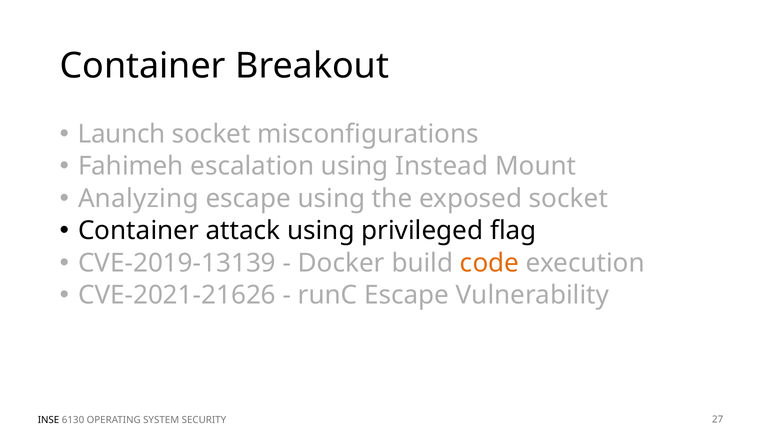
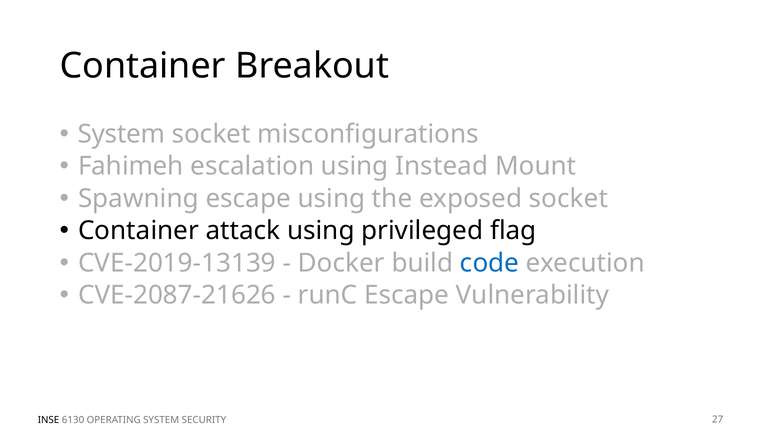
Launch: Launch -> System (122, 134)
Analyzing: Analyzing -> Spawning (138, 199)
code colour: orange -> blue (490, 263)
CVE-2021-21626: CVE-2021-21626 -> CVE-2087-21626 (177, 296)
